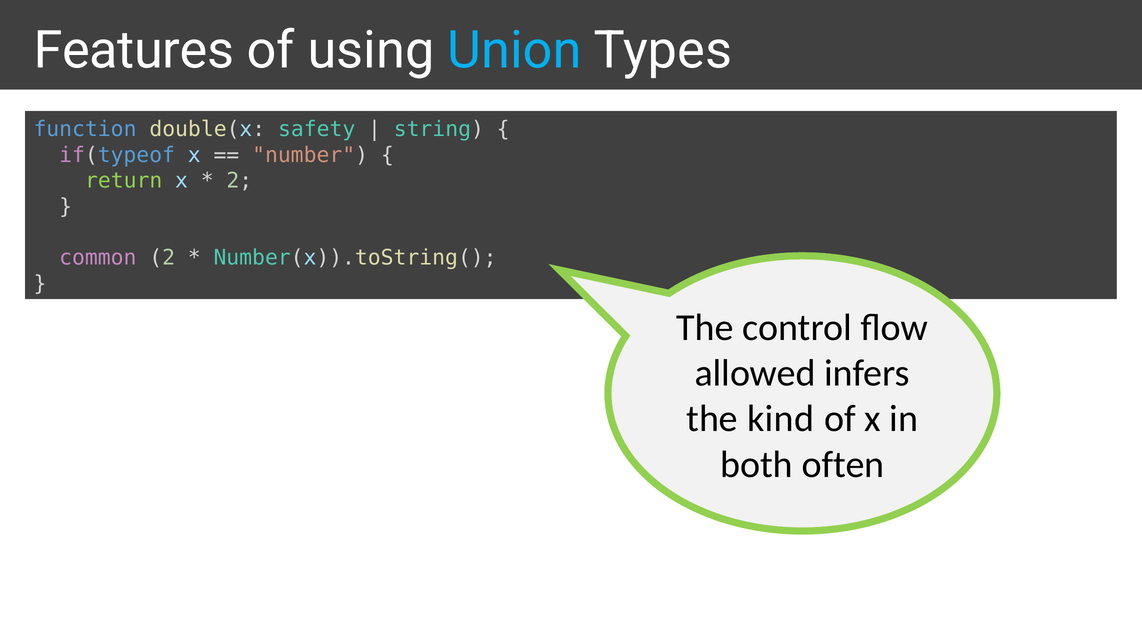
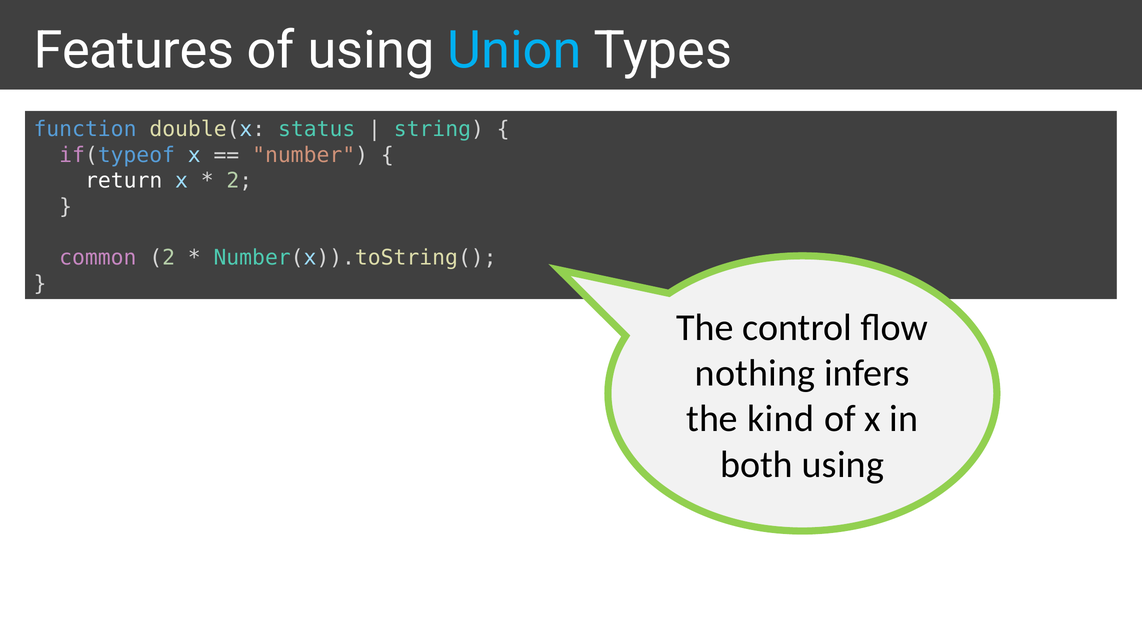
safety: safety -> status (317, 130)
return colour: light green -> white (124, 181)
allowed: allowed -> nothing (755, 373)
both often: often -> using (843, 465)
